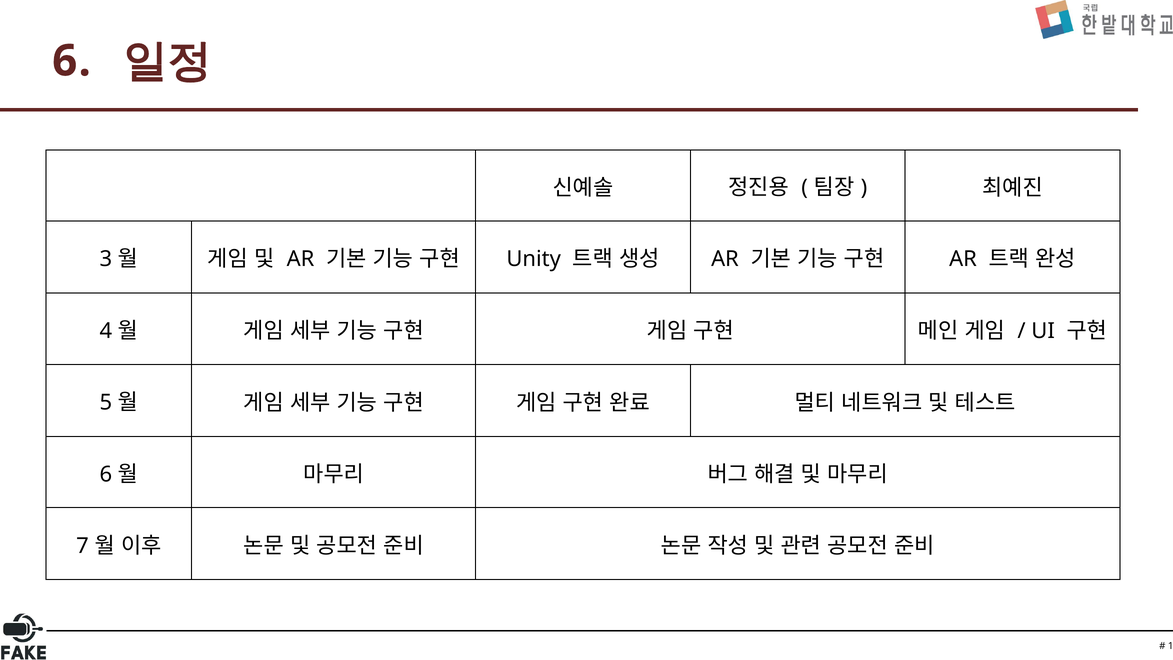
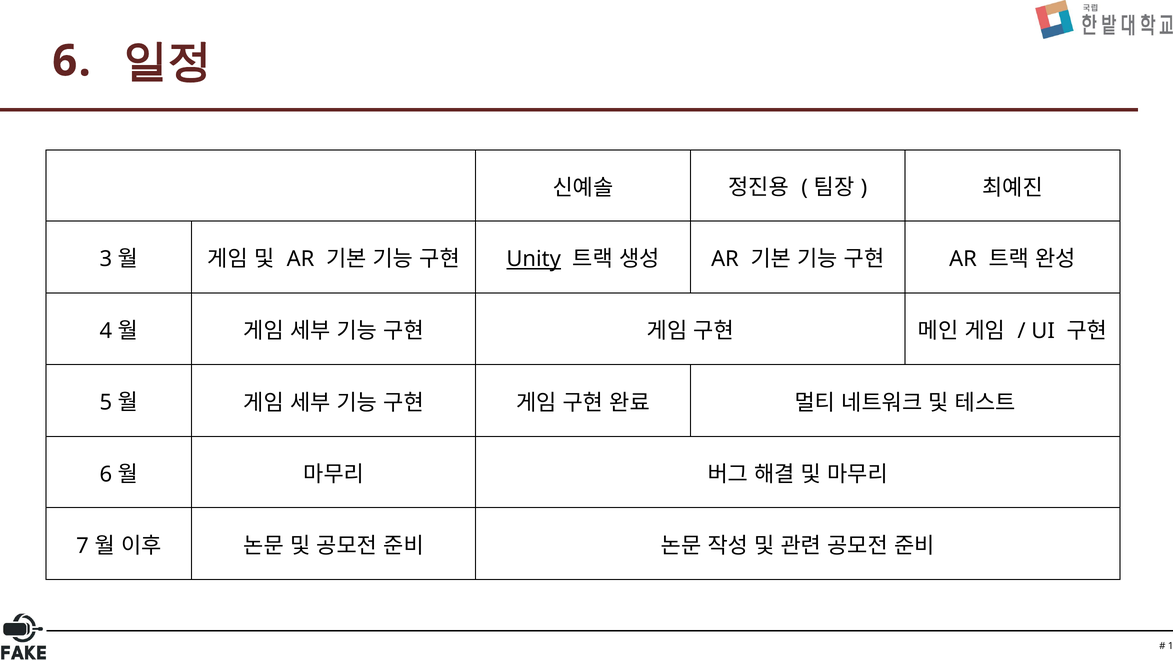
Unity underline: none -> present (534, 259)
